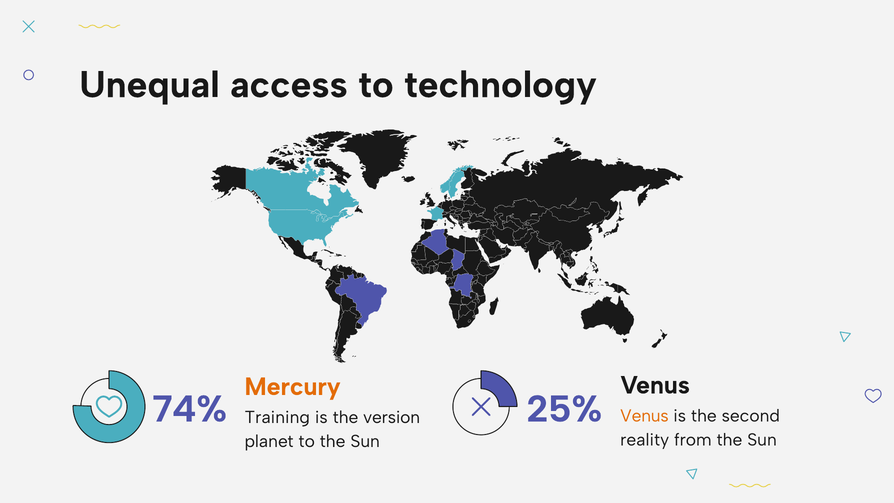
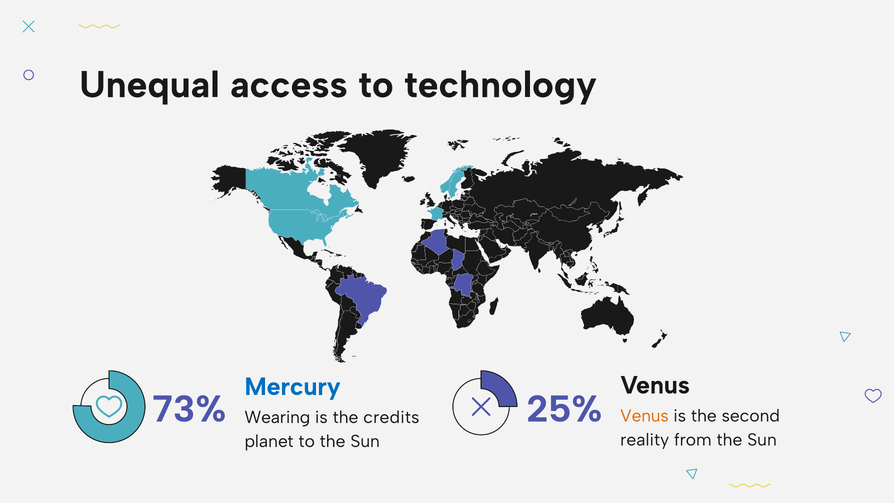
Mercury colour: orange -> blue (293, 387)
74%: 74% -> 73% (189, 409)
Training: Training -> Wearing (277, 418)
version: version -> credits (391, 418)
